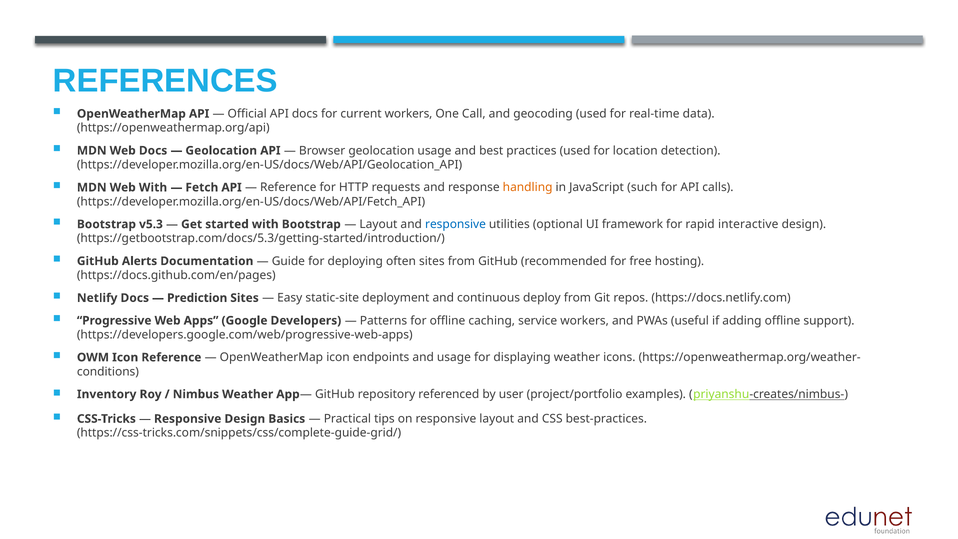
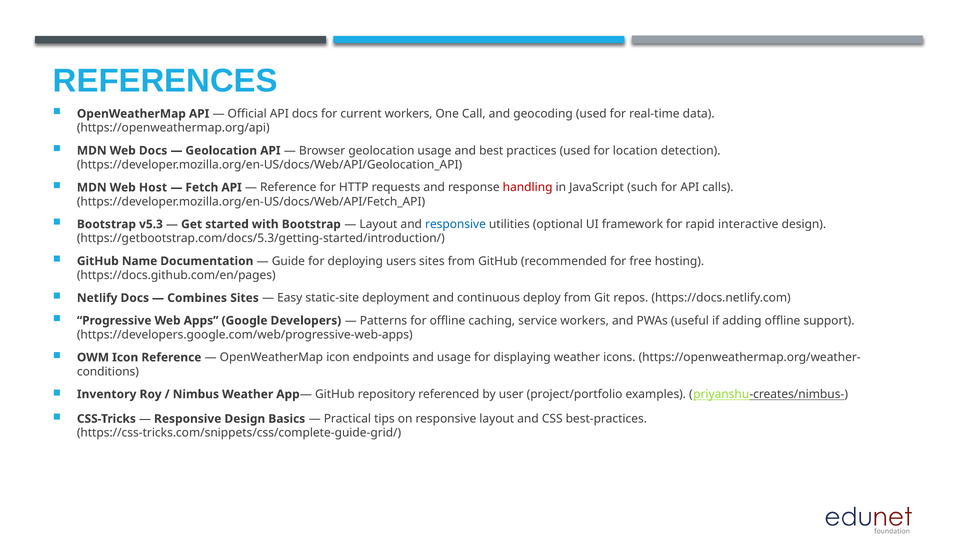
Web With: With -> Host (153, 187)
handling colour: orange -> red (528, 187)
Alerts: Alerts -> Name (140, 261)
often: often -> users (401, 261)
Prediction: Prediction -> Combines (197, 298)
